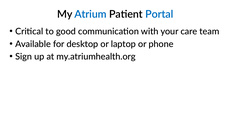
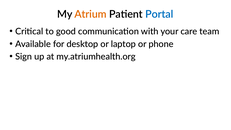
Atrium colour: blue -> orange (91, 14)
